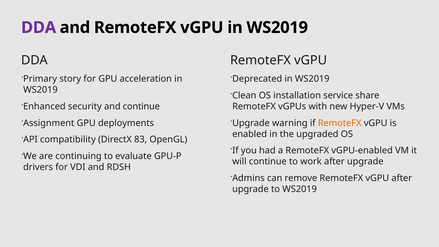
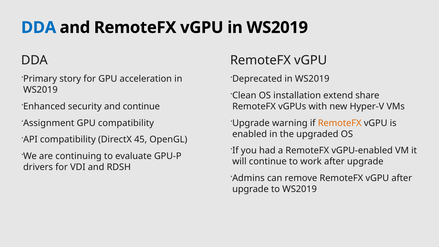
DDA colour: purple -> blue (39, 27)
service: service -> extend (338, 95)
GPU deployments: deployments -> compatibility (126, 123)
83: 83 -> 45 (141, 140)
